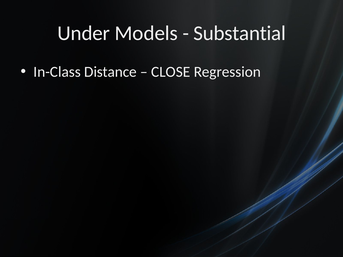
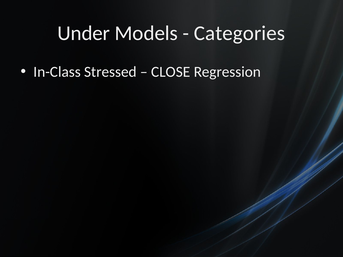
Substantial: Substantial -> Categories (239, 33)
Distance: Distance -> Stressed (110, 72)
